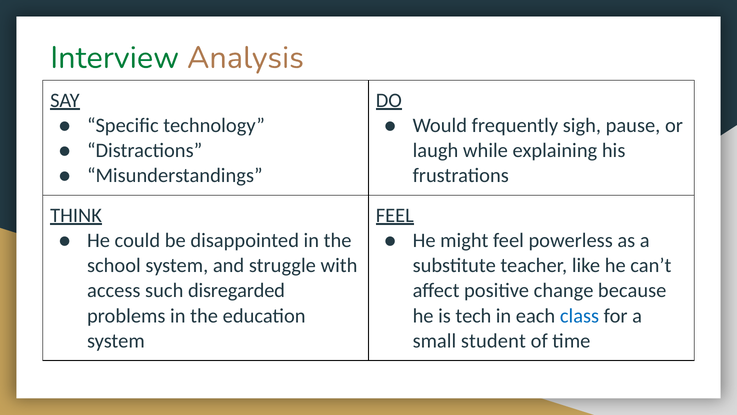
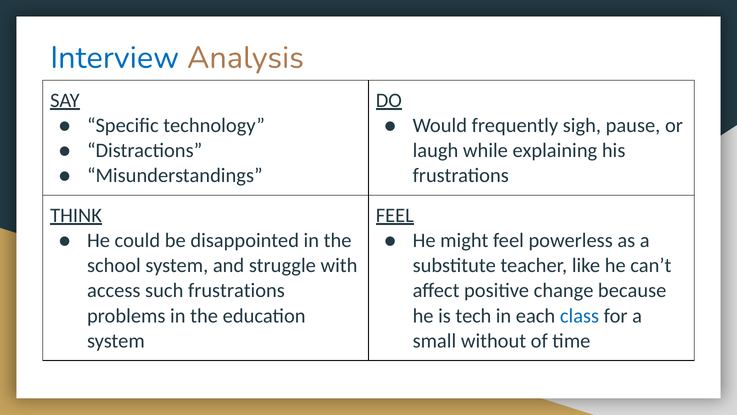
Interview colour: green -> blue (115, 58)
such disregarded: disregarded -> frustrations (236, 290)
student: student -> without (494, 341)
